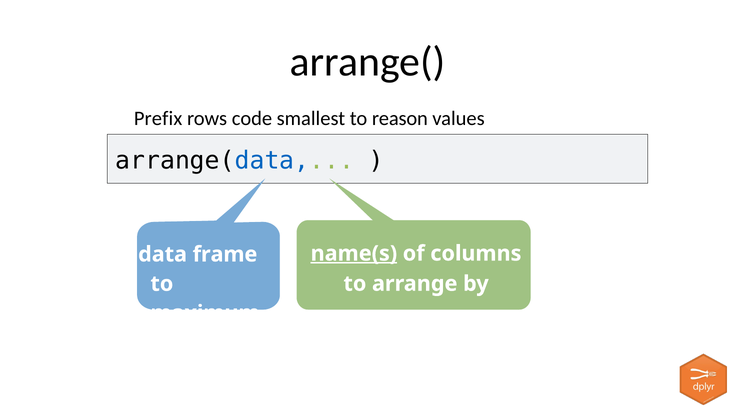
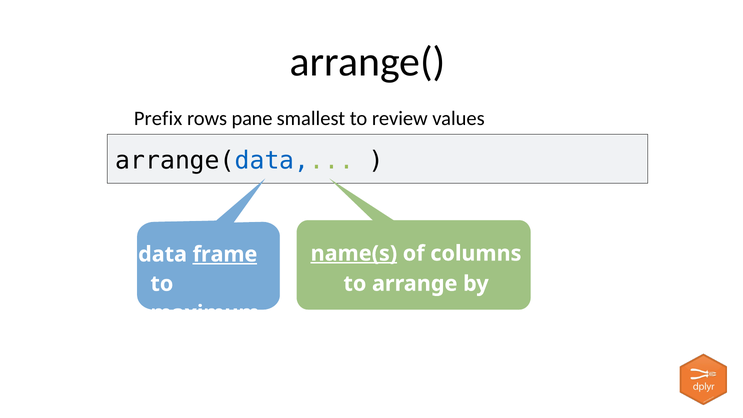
code: code -> pane (252, 119)
reason: reason -> review (400, 119)
frame underline: none -> present (225, 254)
